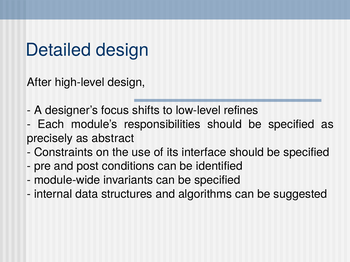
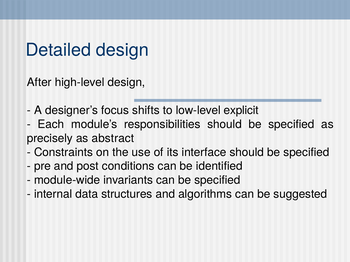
refines: refines -> explicit (241, 110)
